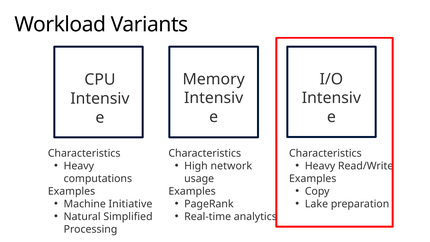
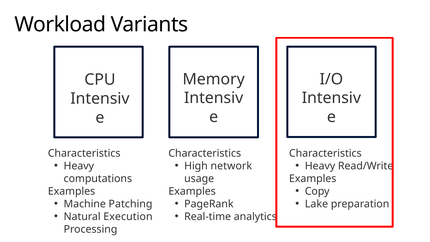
Initiative: Initiative -> Patching (131, 204)
Simplified: Simplified -> Execution (128, 216)
